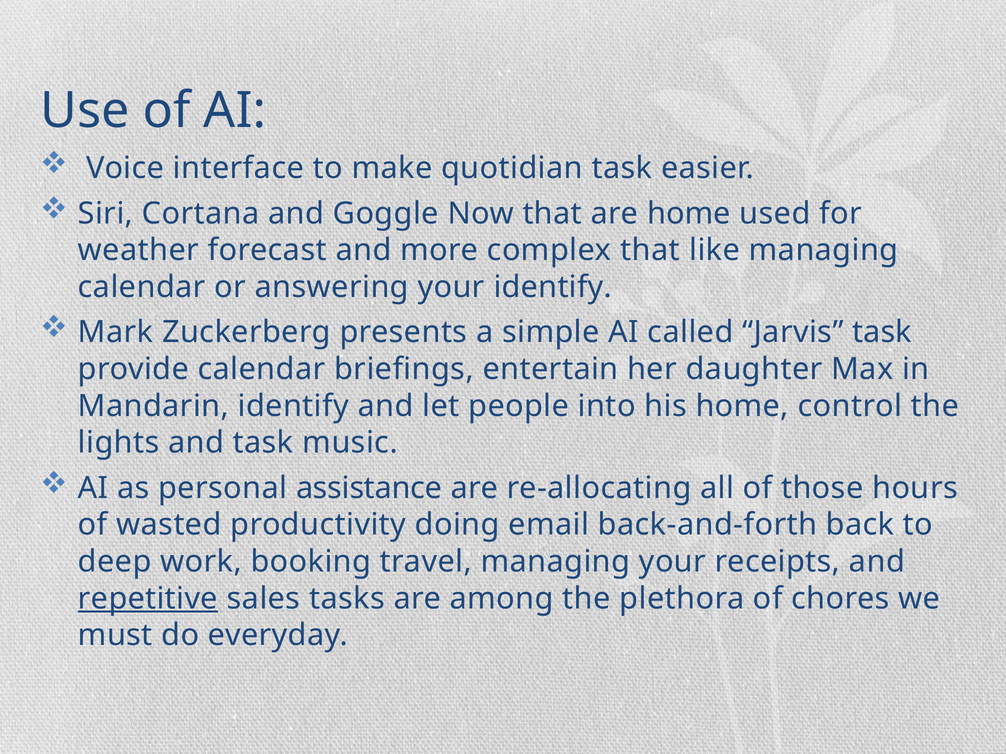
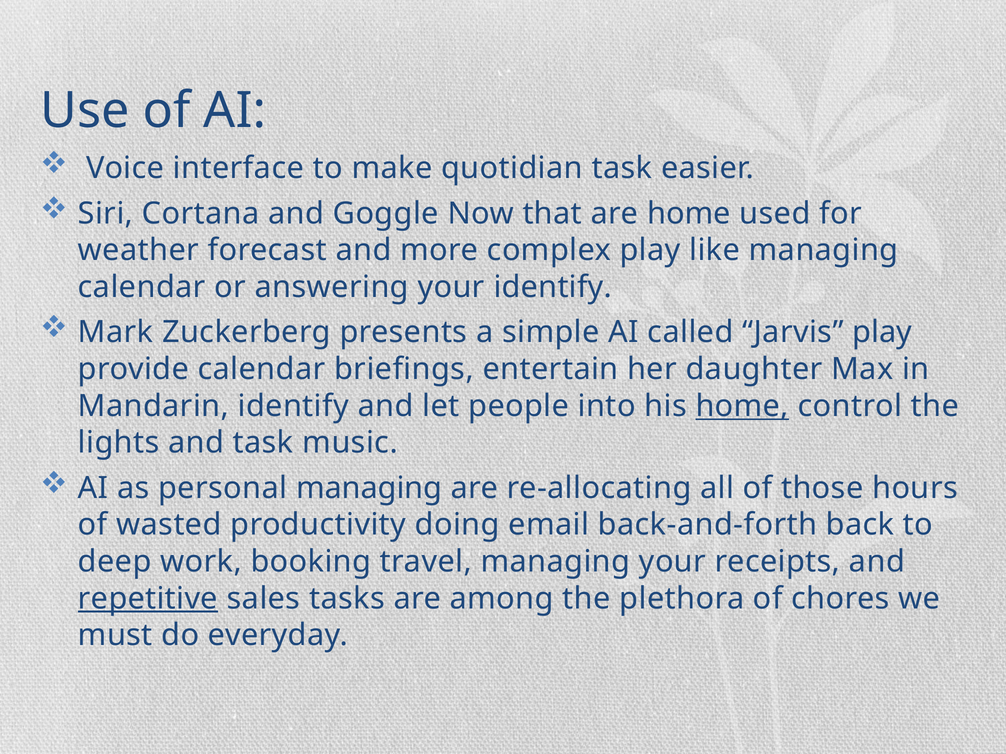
complex that: that -> play (650, 251)
Jarvis task: task -> play (882, 333)
home underline: none -> present (742, 406)
personal assistance: assistance -> managing (369, 488)
